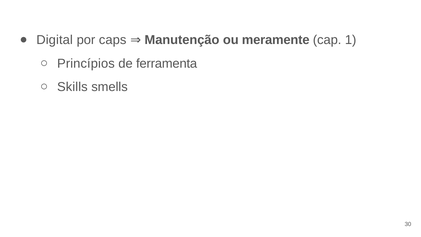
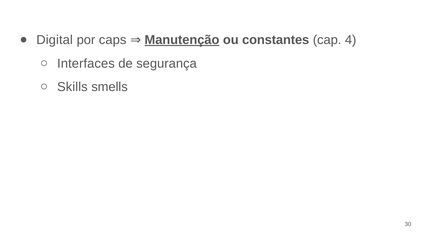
Manutenção underline: none -> present (182, 40)
meramente: meramente -> constantes (276, 40)
1: 1 -> 4 (351, 40)
Princípios: Princípios -> Interfaces (86, 63)
ferramenta: ferramenta -> segurança (167, 63)
